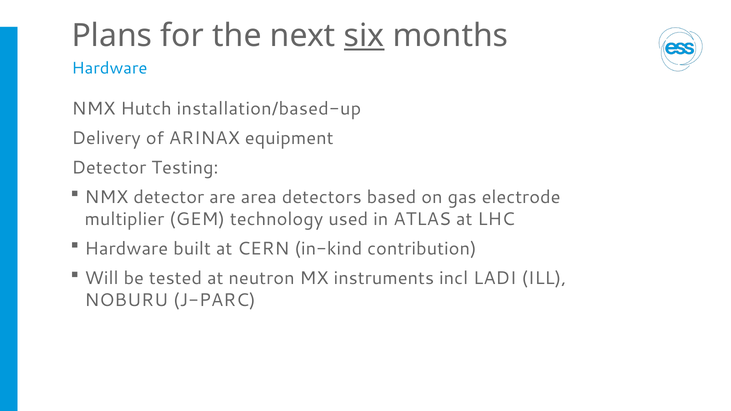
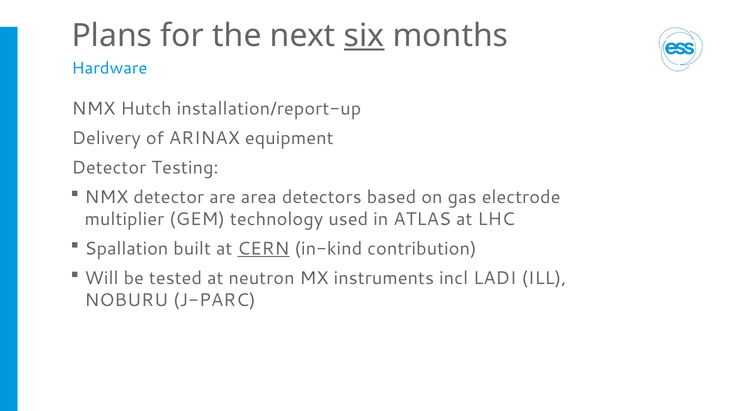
installation/based-up: installation/based-up -> installation/report-up (269, 109)
Hardware: Hardware -> Spallation (126, 249)
CERN underline: none -> present (263, 249)
